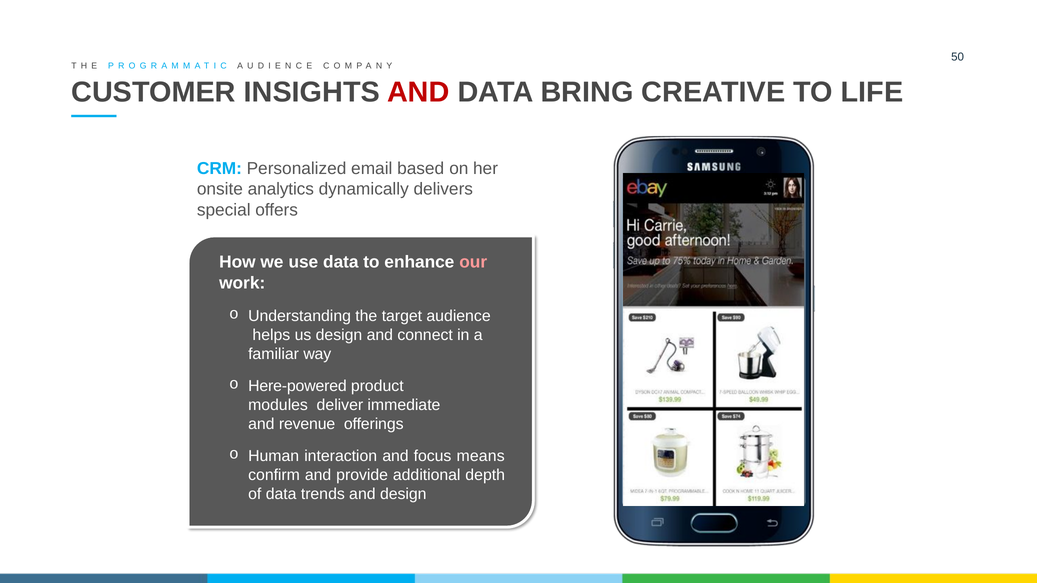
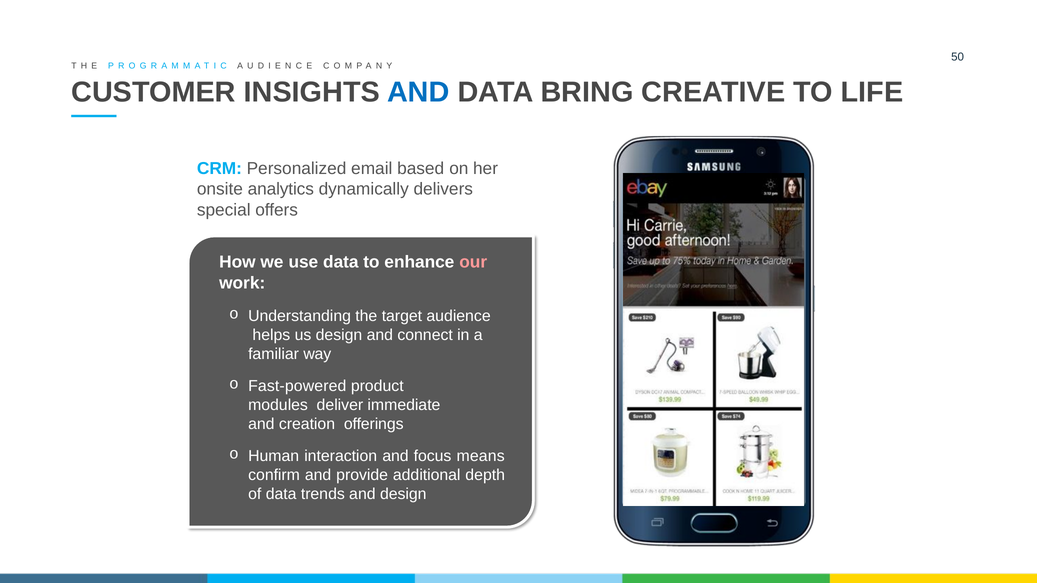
AND colour: red -> blue (418, 92)
Here-powered: Here-powered -> Fast-powered (297, 386)
revenue: revenue -> creation (307, 424)
